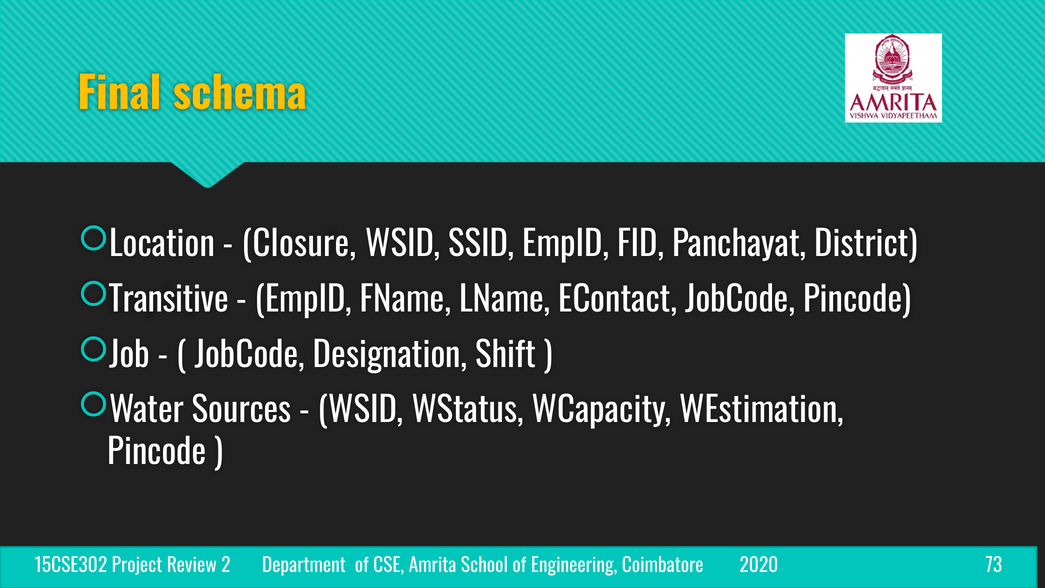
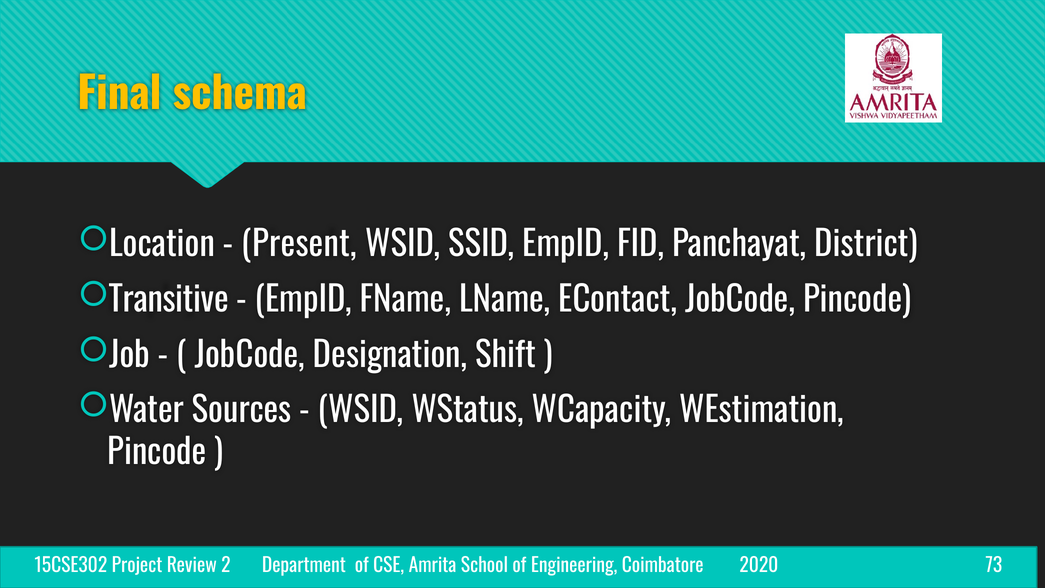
Closure: Closure -> Present (299, 245)
